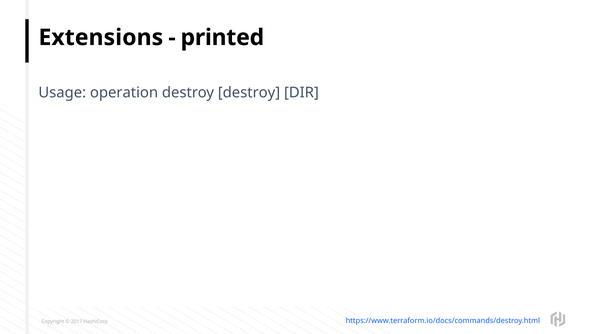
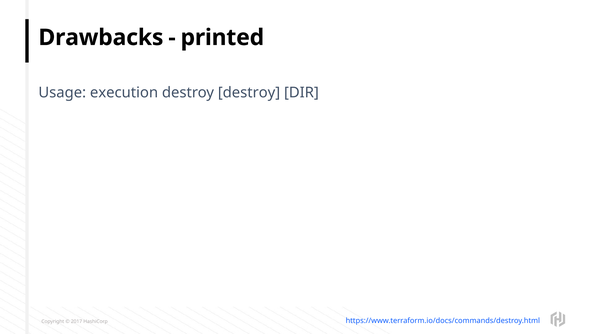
Extensions: Extensions -> Drawbacks (101, 38)
operation: operation -> execution (124, 93)
